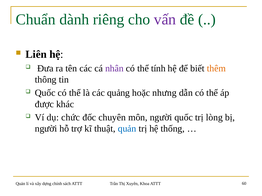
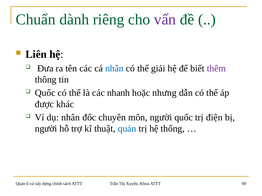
nhân colour: purple -> blue (114, 68)
tính: tính -> giải (158, 68)
thêm colour: orange -> purple (216, 68)
quảng: quảng -> nhanh (119, 93)
dụ chức: chức -> nhân (71, 118)
lòng: lòng -> điện (214, 118)
